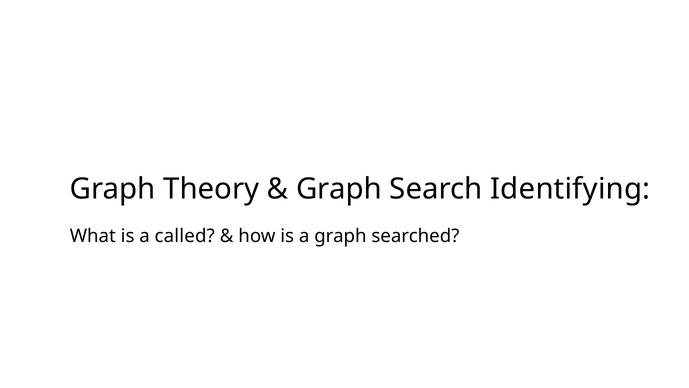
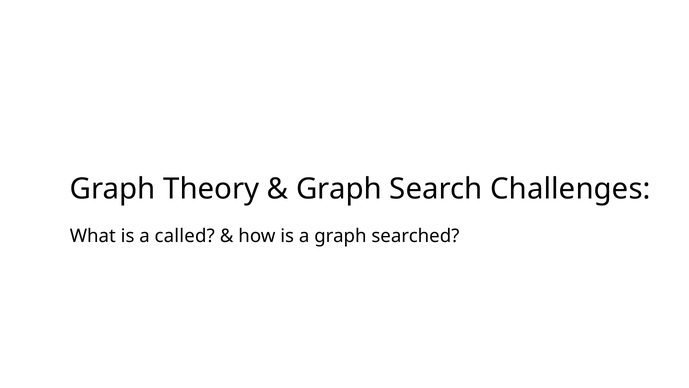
Identifying: Identifying -> Challenges (570, 189)
